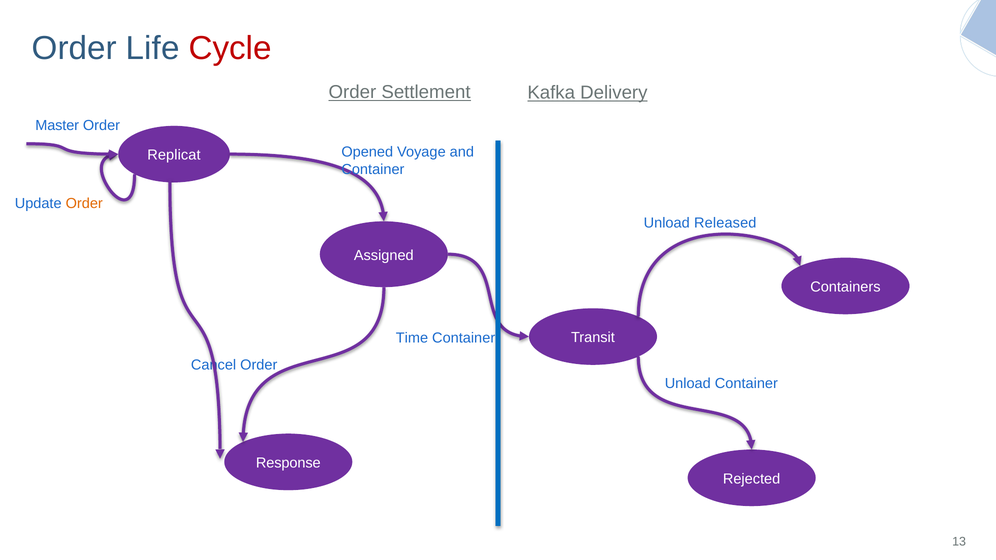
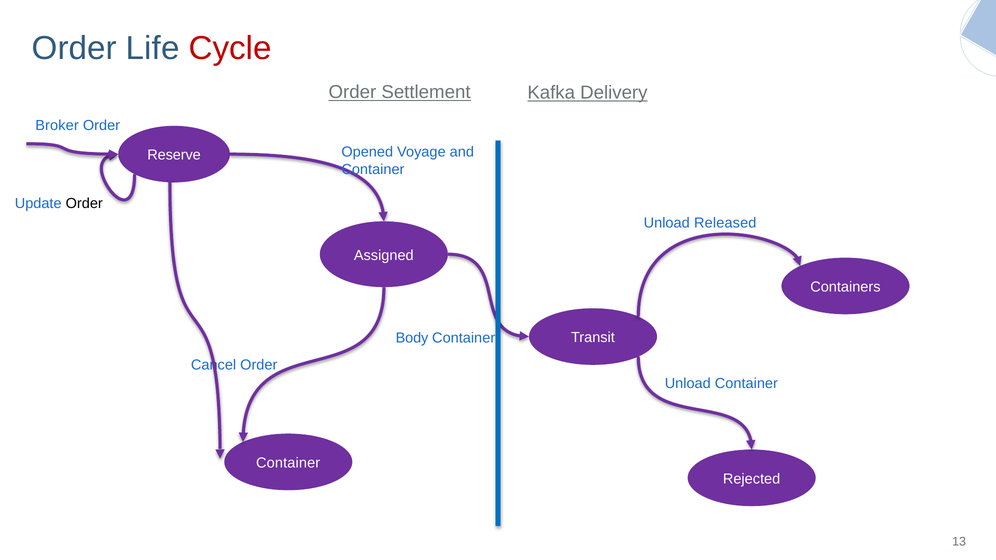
Master: Master -> Broker (57, 125)
Replicat: Replicat -> Reserve (174, 155)
Order colour: orange -> black (84, 203)
Time: Time -> Body (412, 338)
Response: Response -> Container (288, 463)
